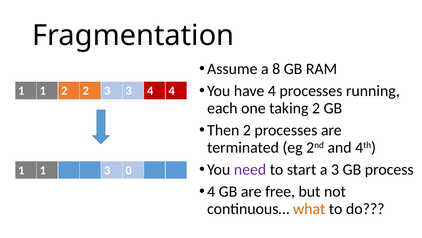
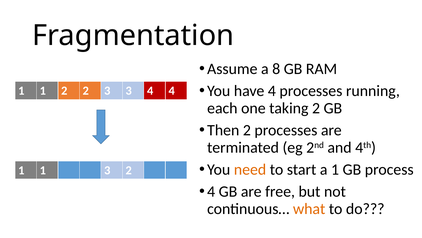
need colour: purple -> orange (250, 169)
a 3: 3 -> 1 (335, 169)
3 0: 0 -> 2 (129, 170)
